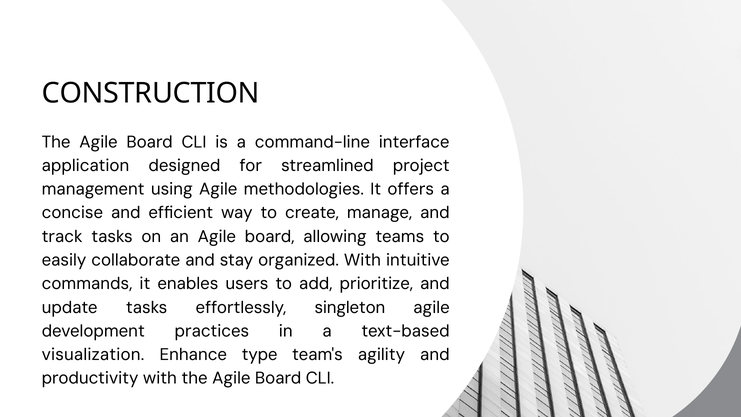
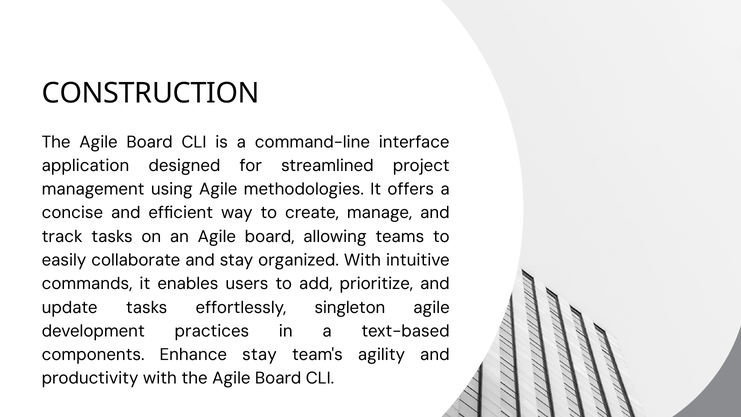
visualization: visualization -> components (93, 355)
Enhance type: type -> stay (259, 355)
